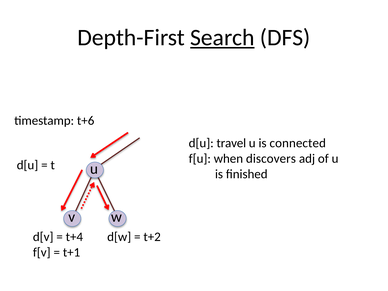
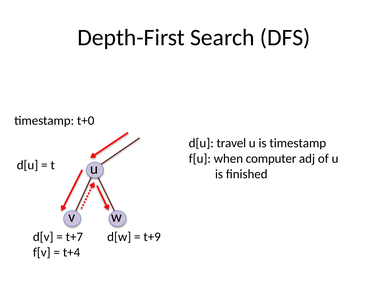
Search underline: present -> none (222, 38)
t+6: t+6 -> t+0 (86, 121)
is connected: connected -> timestamp (298, 143)
discovers: discovers -> computer (271, 159)
t+4: t+4 -> t+7 (74, 237)
t+2: t+2 -> t+9 (152, 237)
t+1: t+1 -> t+4 (72, 252)
